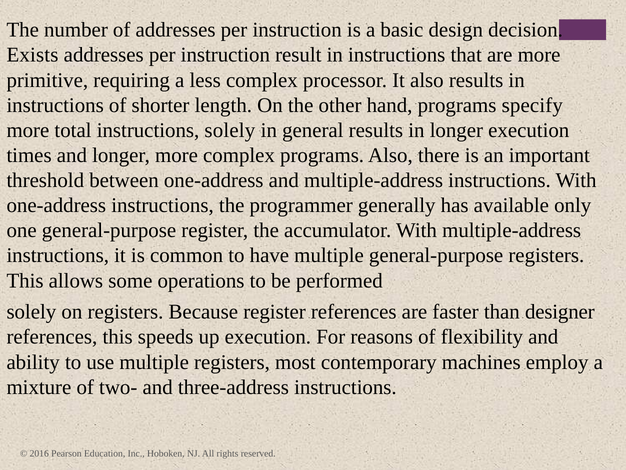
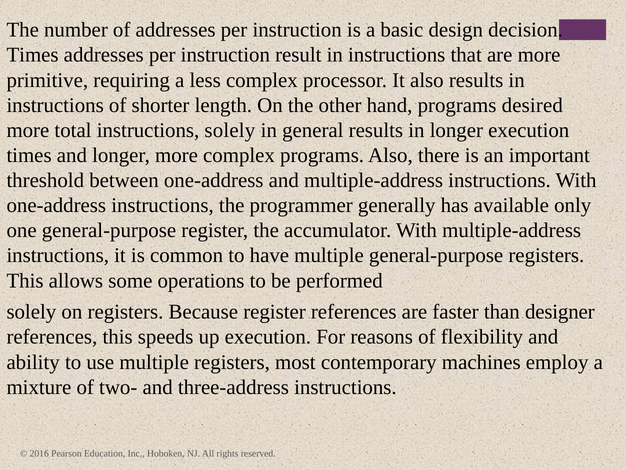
Exists: Exists -> Times (33, 55)
specify: specify -> desired (532, 105)
